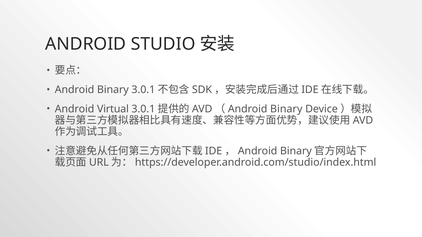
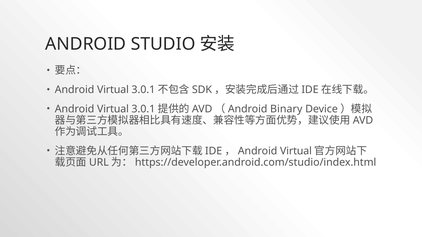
Binary: Binary -> Virtual (113, 90)
Binary: Binary -> Virtual (296, 151)
